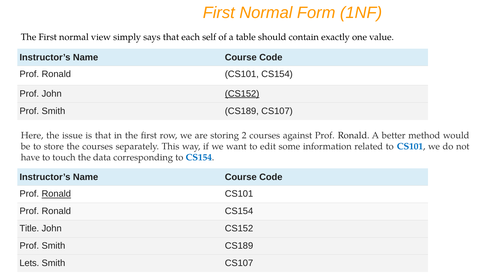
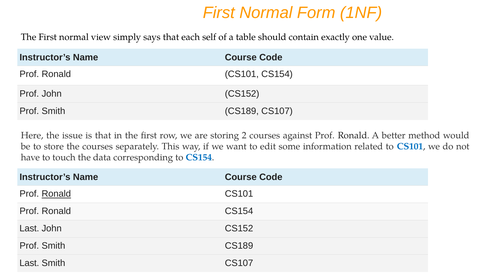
CS152 underline: present -> none (242, 94)
Title: Title -> Last (29, 228)
Lets: Lets -> Last (29, 263)
